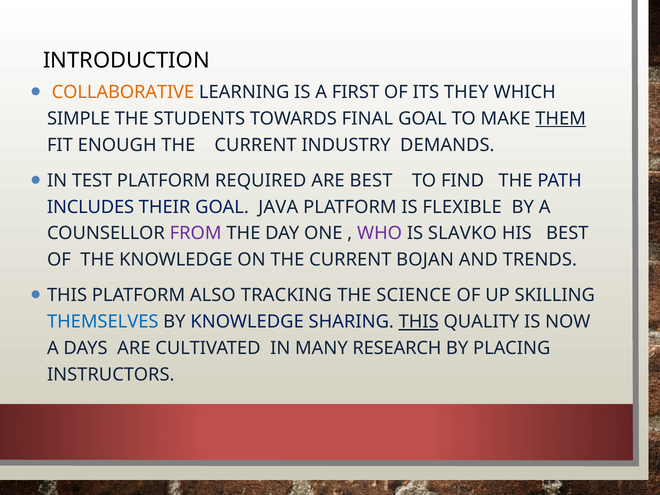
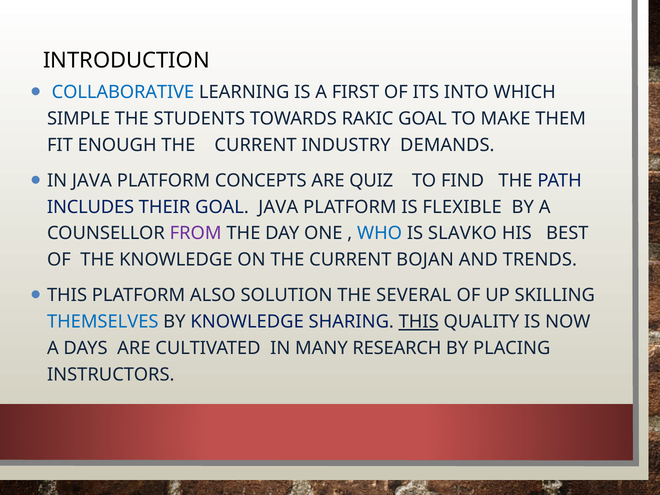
COLLABORATIVE colour: orange -> blue (123, 92)
THEY: THEY -> INTO (466, 92)
FINAL: FINAL -> RAKIC (368, 119)
THEM underline: present -> none (561, 119)
IN TEST: TEST -> JAVA (92, 181)
REQUIRED: REQUIRED -> CONCEPTS (261, 181)
ARE BEST: BEST -> QUIZ (371, 181)
WHO colour: purple -> blue (380, 233)
TRACKING: TRACKING -> SOLUTION (287, 295)
SCIENCE: SCIENCE -> SEVERAL (414, 295)
